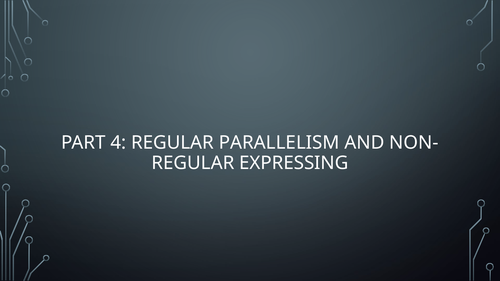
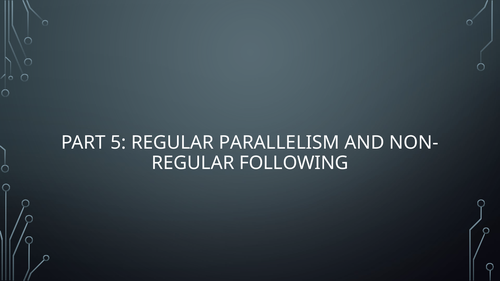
4: 4 -> 5 (118, 143)
EXPRESSING: EXPRESSING -> FOLLOWING (294, 163)
